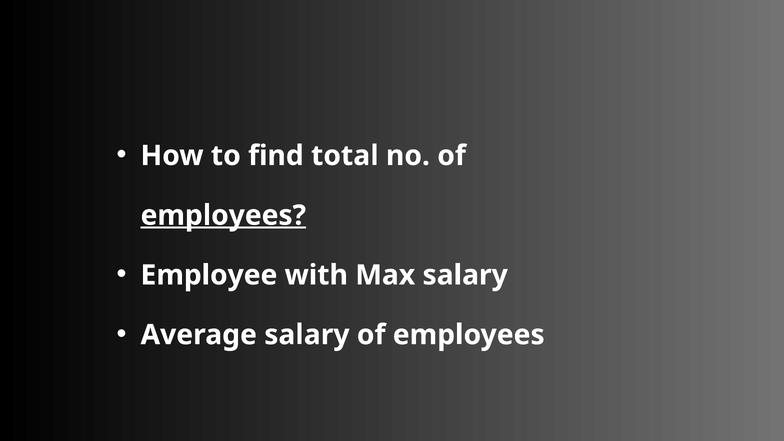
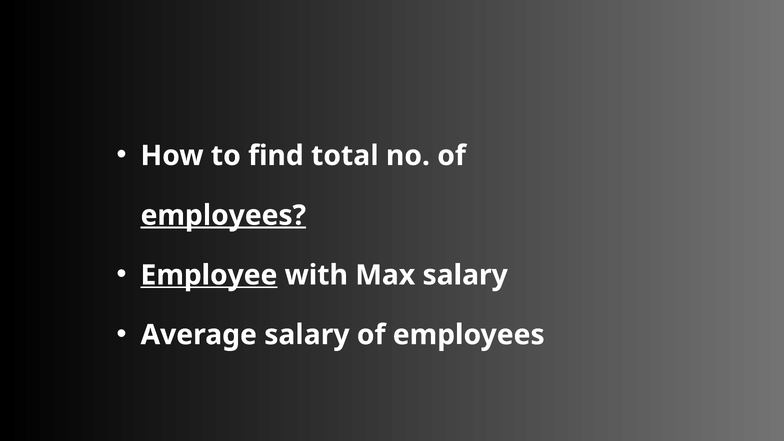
Employee underline: none -> present (209, 275)
